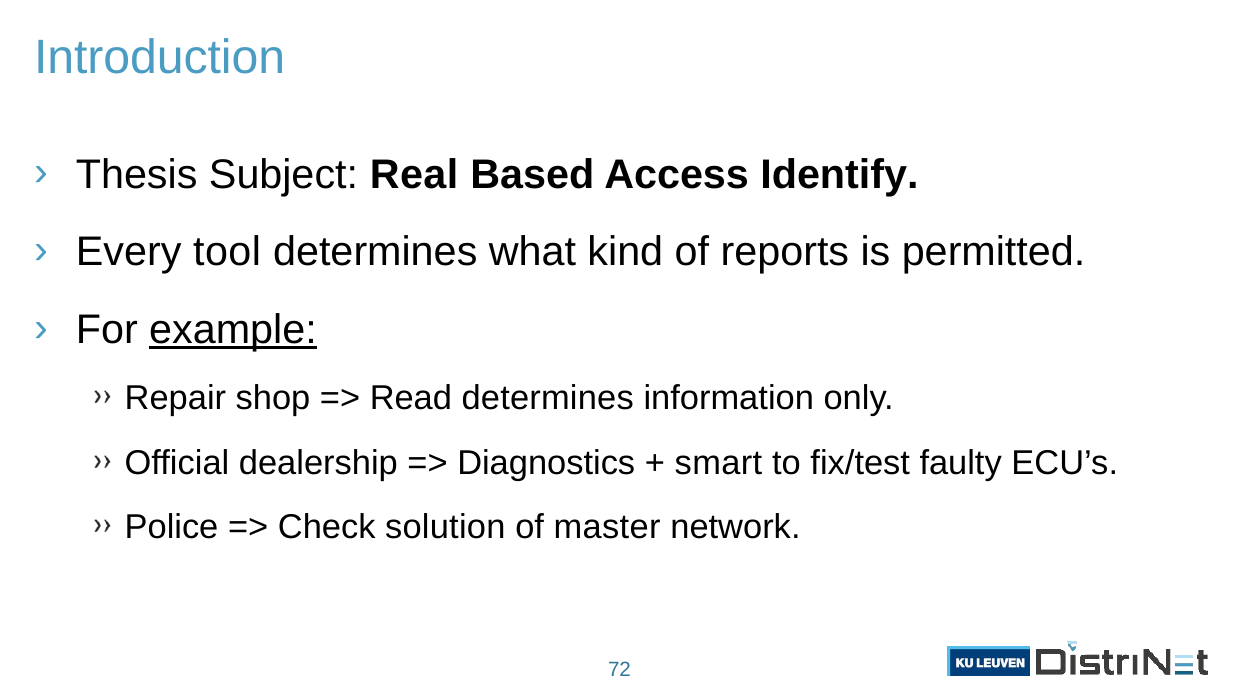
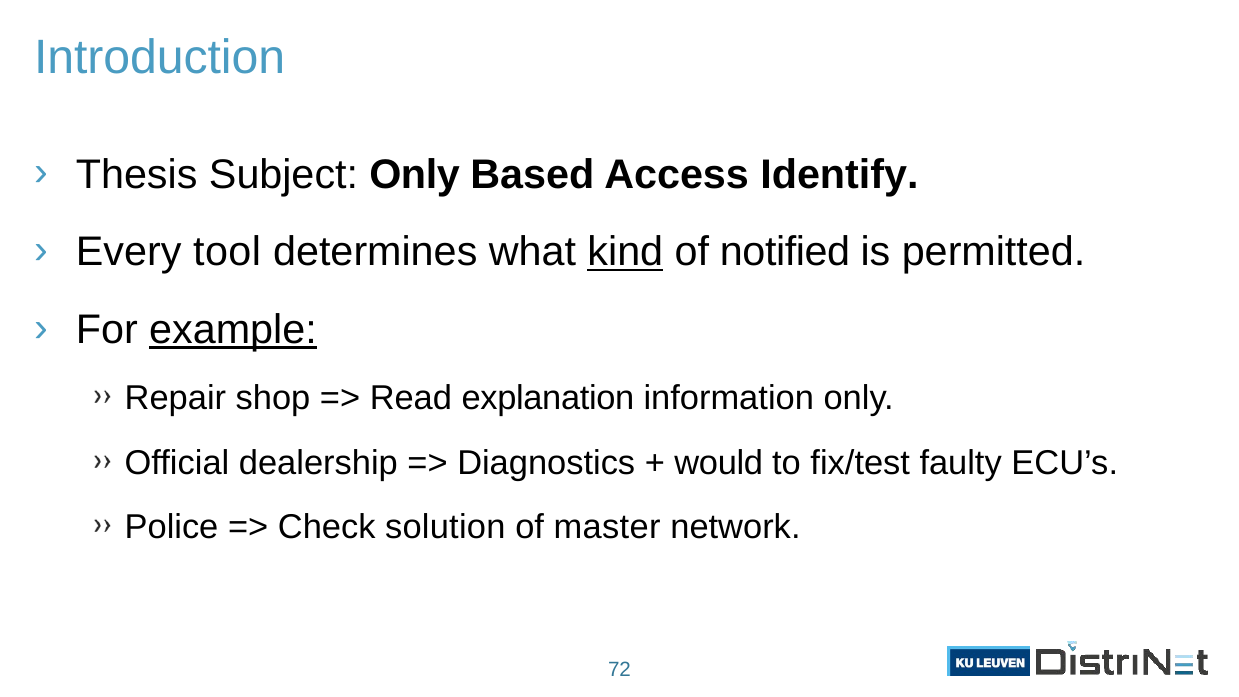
Subject Real: Real -> Only (415, 175)
kind underline: none -> present (625, 252)
reports: reports -> notified (785, 252)
Read determines: determines -> explanation (548, 398)
smart: smart -> would (719, 463)
